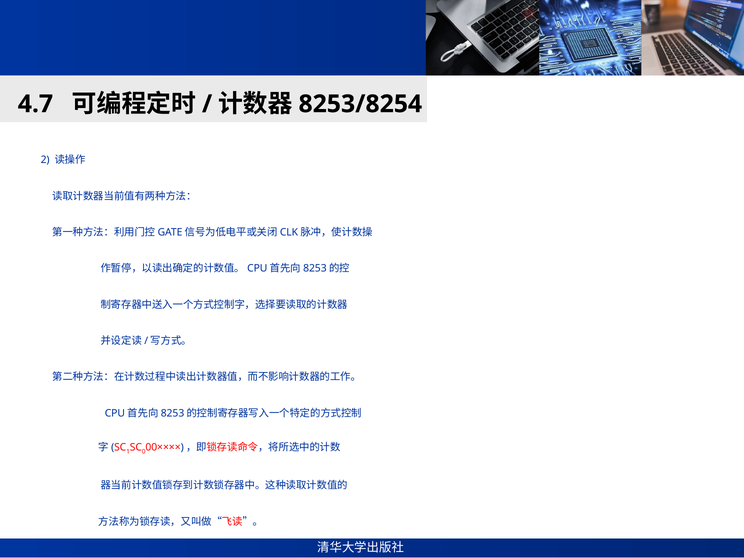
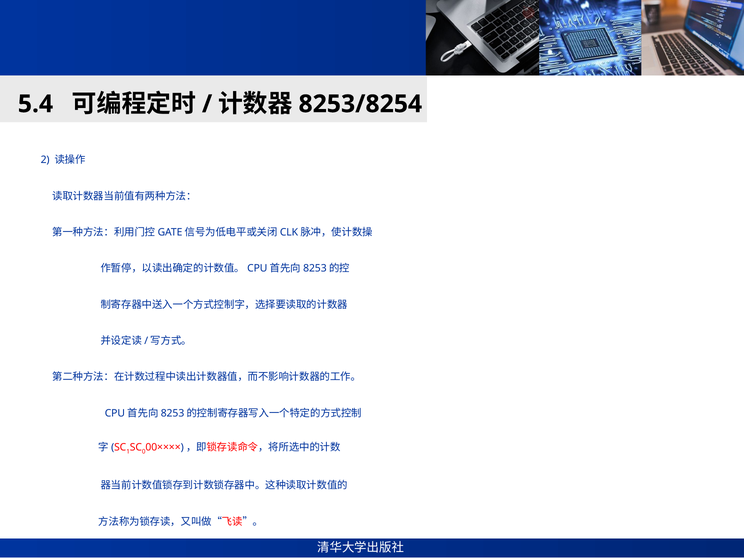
4.7: 4.7 -> 5.4 (35, 104)
